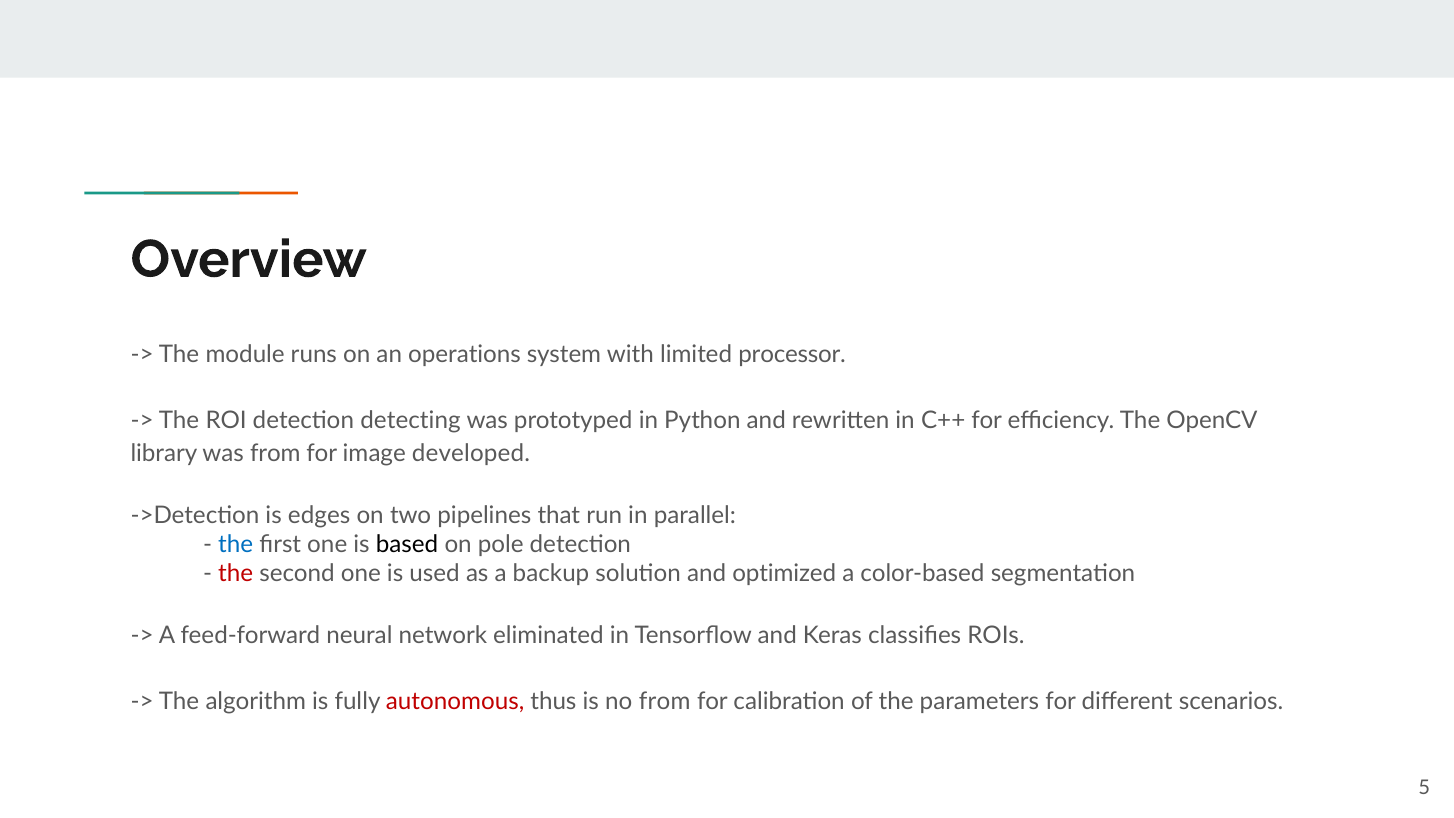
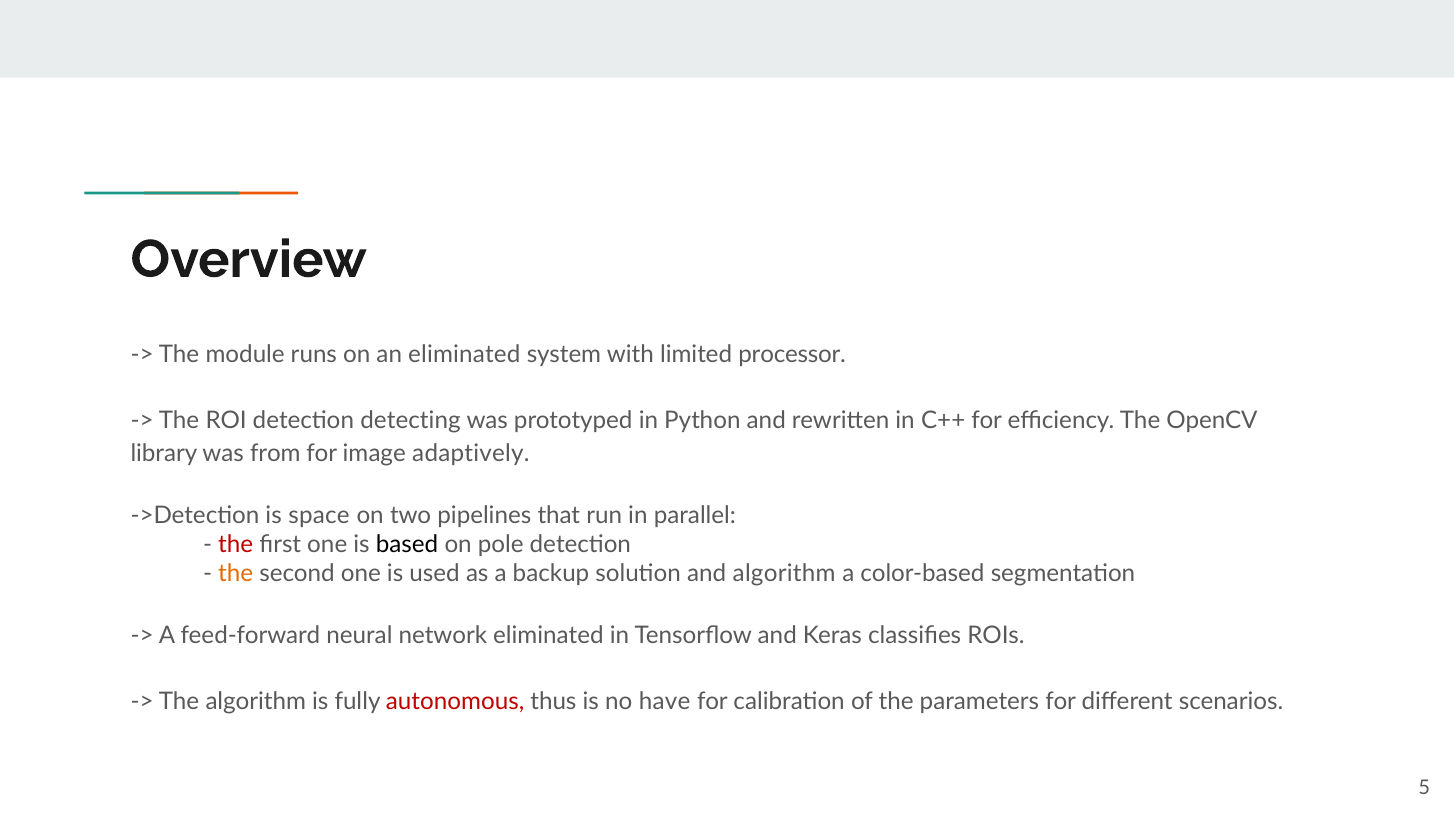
an operations: operations -> eliminated (464, 354)
developed: developed -> adaptively (471, 454)
edges: edges -> space (319, 515)
the colour: blue -> red (236, 544)
the colour: red -> orange (236, 573)
and optimized: optimized -> algorithm (784, 573)
no from: from -> have (665, 701)
